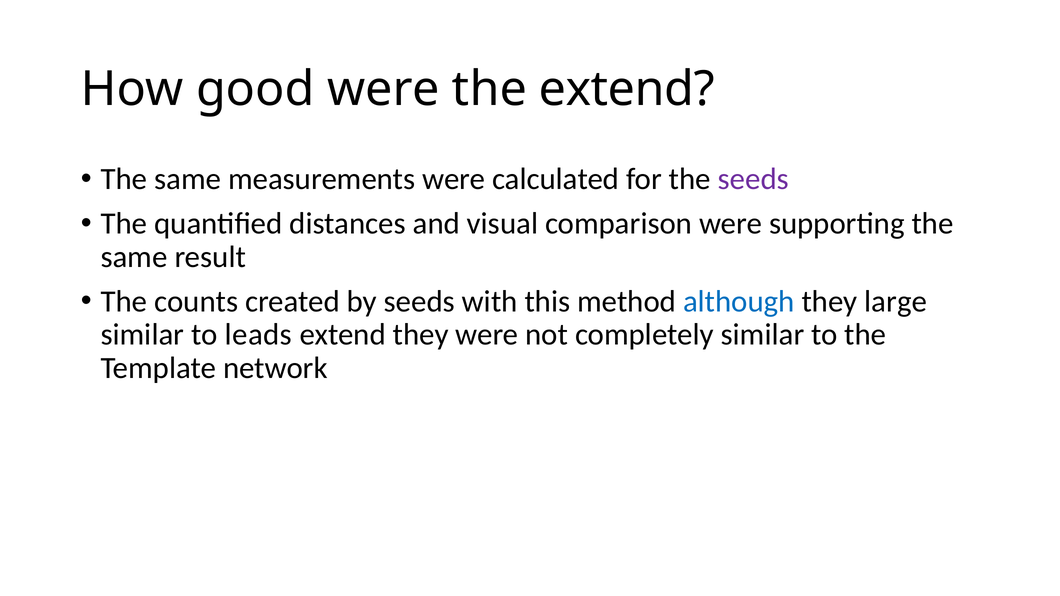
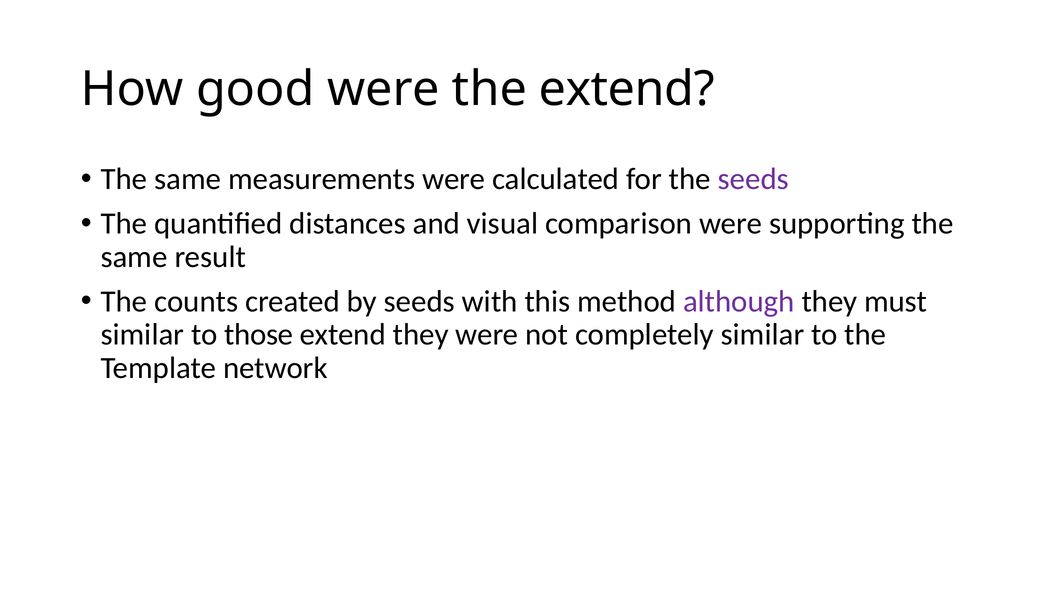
although colour: blue -> purple (739, 302)
large: large -> must (896, 302)
leads: leads -> those (259, 335)
